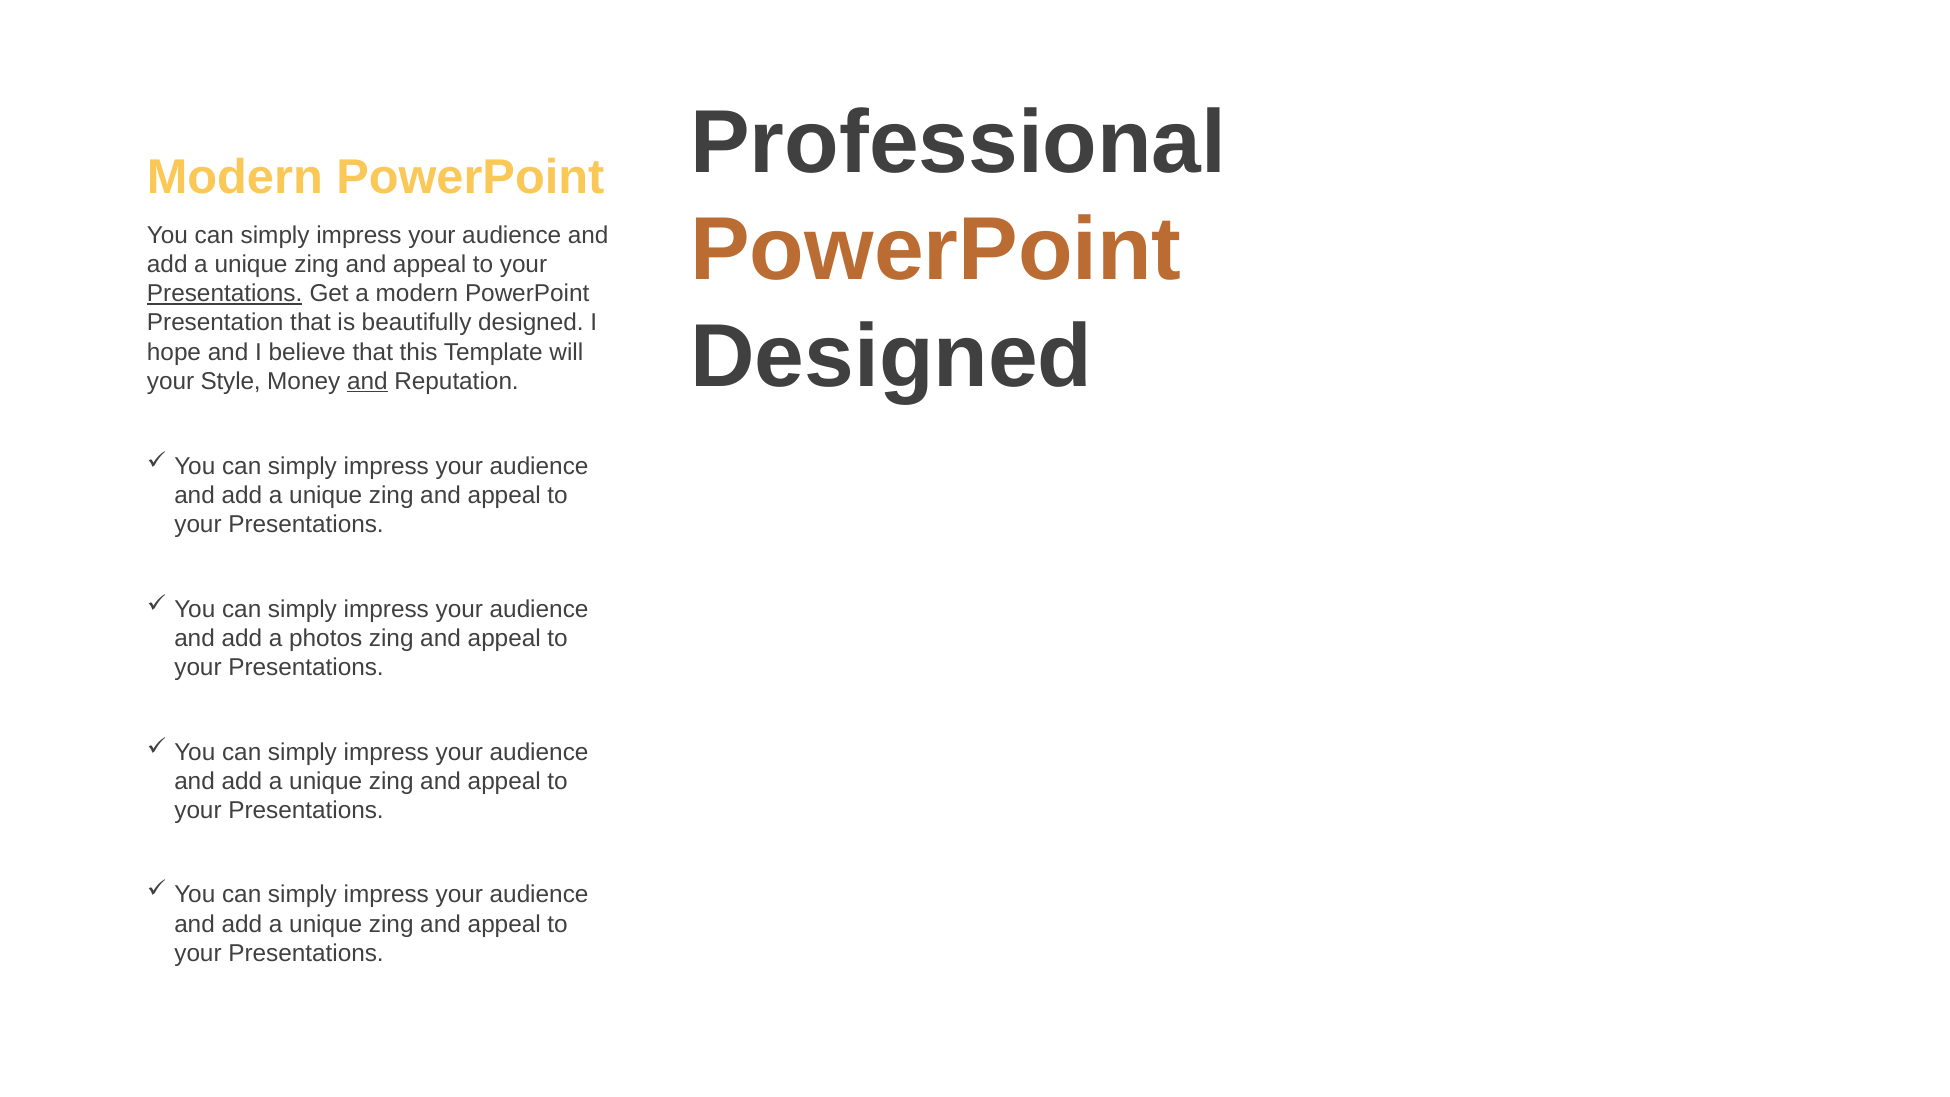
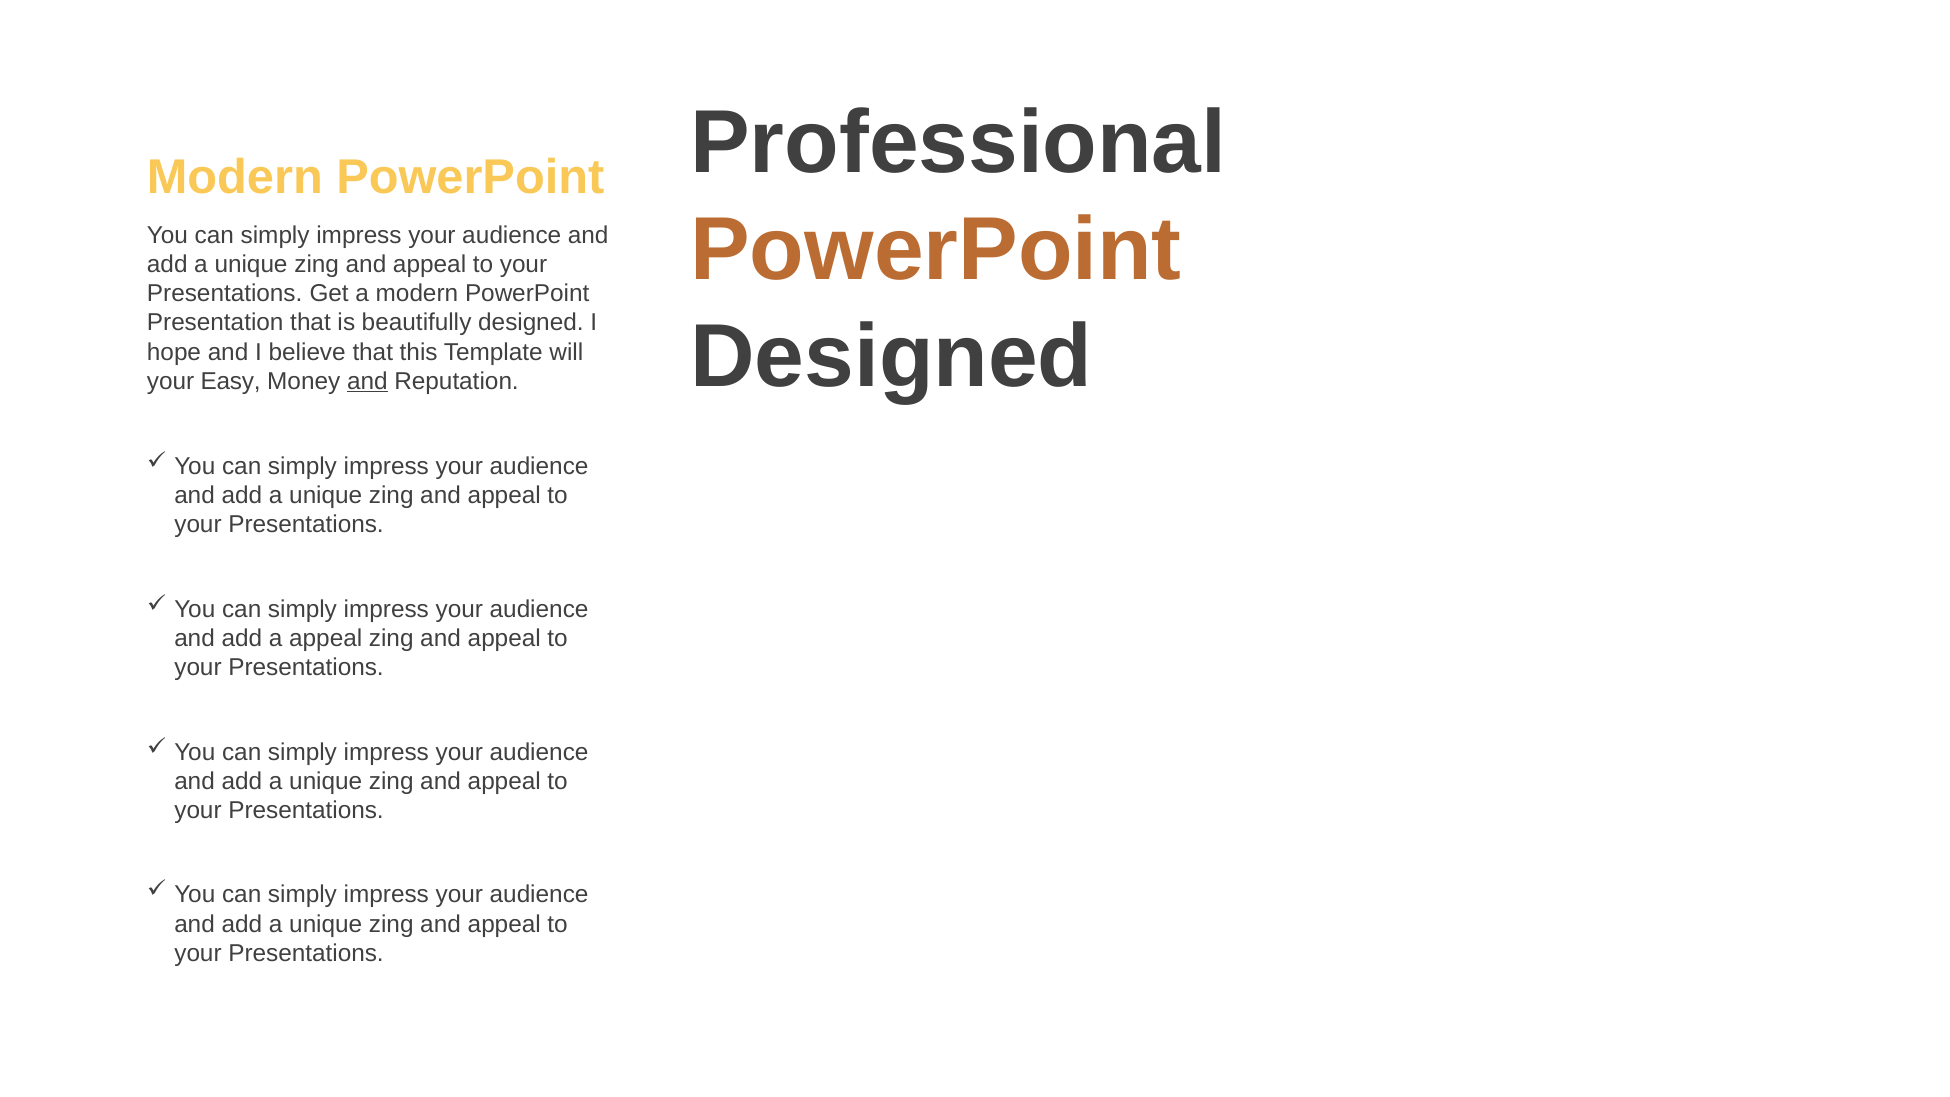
Presentations underline: present -> none (225, 293)
Style: Style -> Easy (231, 381)
a photos: photos -> appeal (326, 638)
